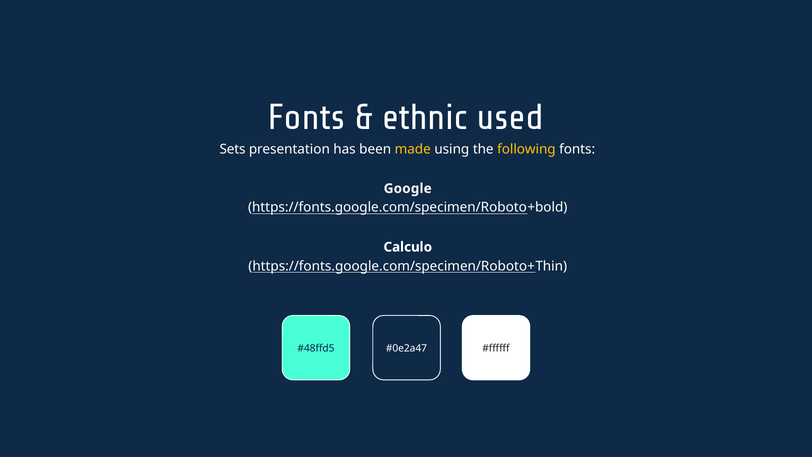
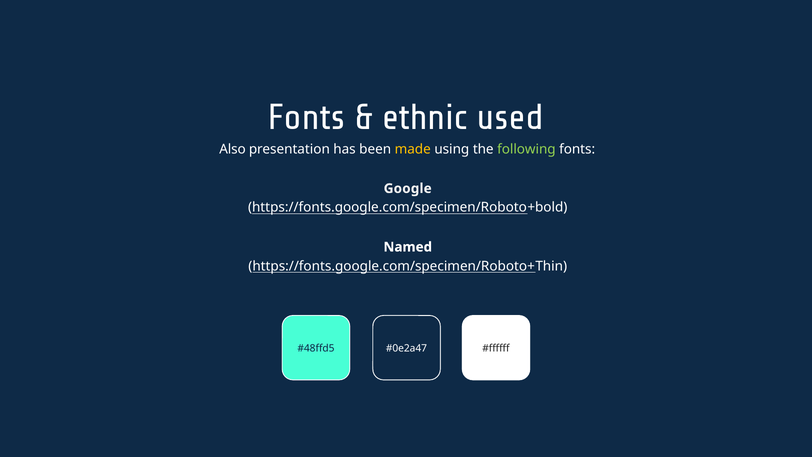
Sets: Sets -> Also (233, 149)
following colour: yellow -> light green (526, 149)
Calculo: Calculo -> Named (408, 247)
